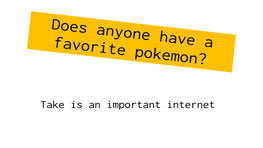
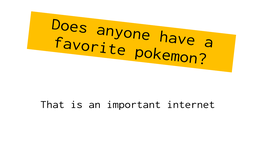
Take: Take -> That (52, 104)
